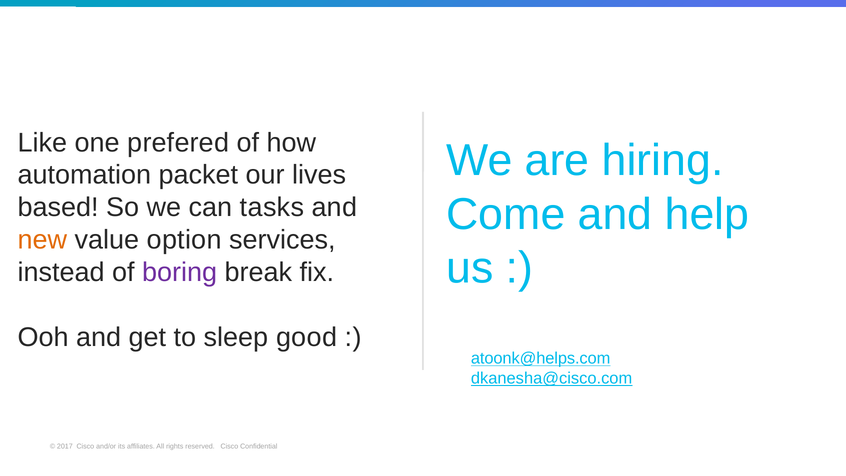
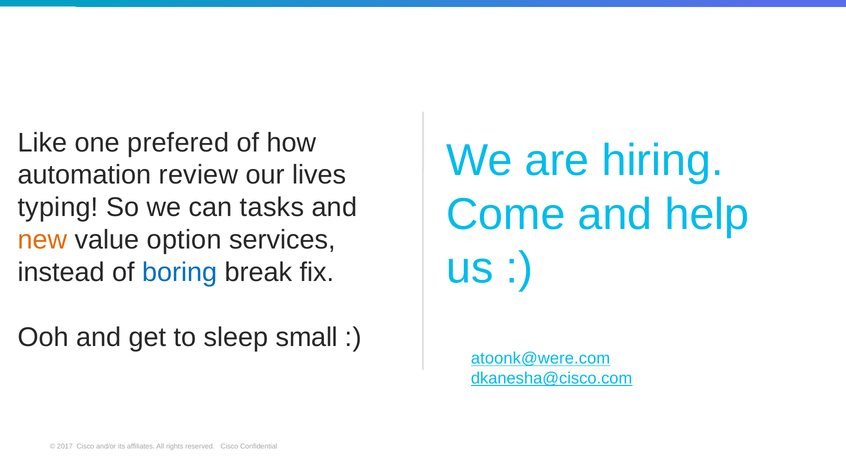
packet: packet -> review (198, 175)
based: based -> typing (58, 207)
boring colour: purple -> blue (180, 272)
good: good -> small (307, 337)
atoonk@helps.com: atoonk@helps.com -> atoonk@were.com (541, 358)
